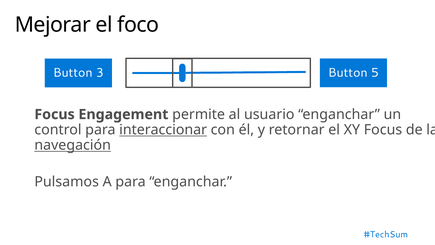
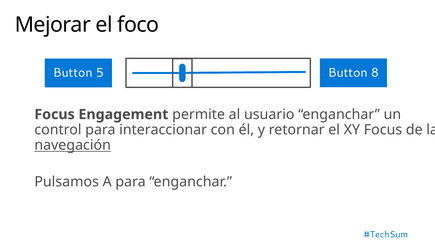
3: 3 -> 5 (100, 73)
5: 5 -> 8 (375, 73)
interaccionar underline: present -> none (163, 130)
